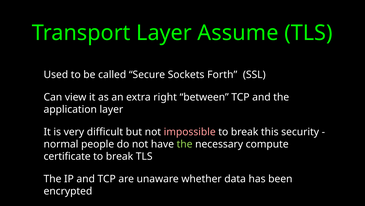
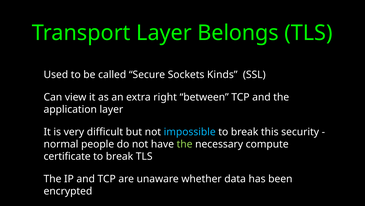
Assume: Assume -> Belongs (238, 33)
Forth: Forth -> Kinds (222, 75)
impossible colour: pink -> light blue (190, 131)
